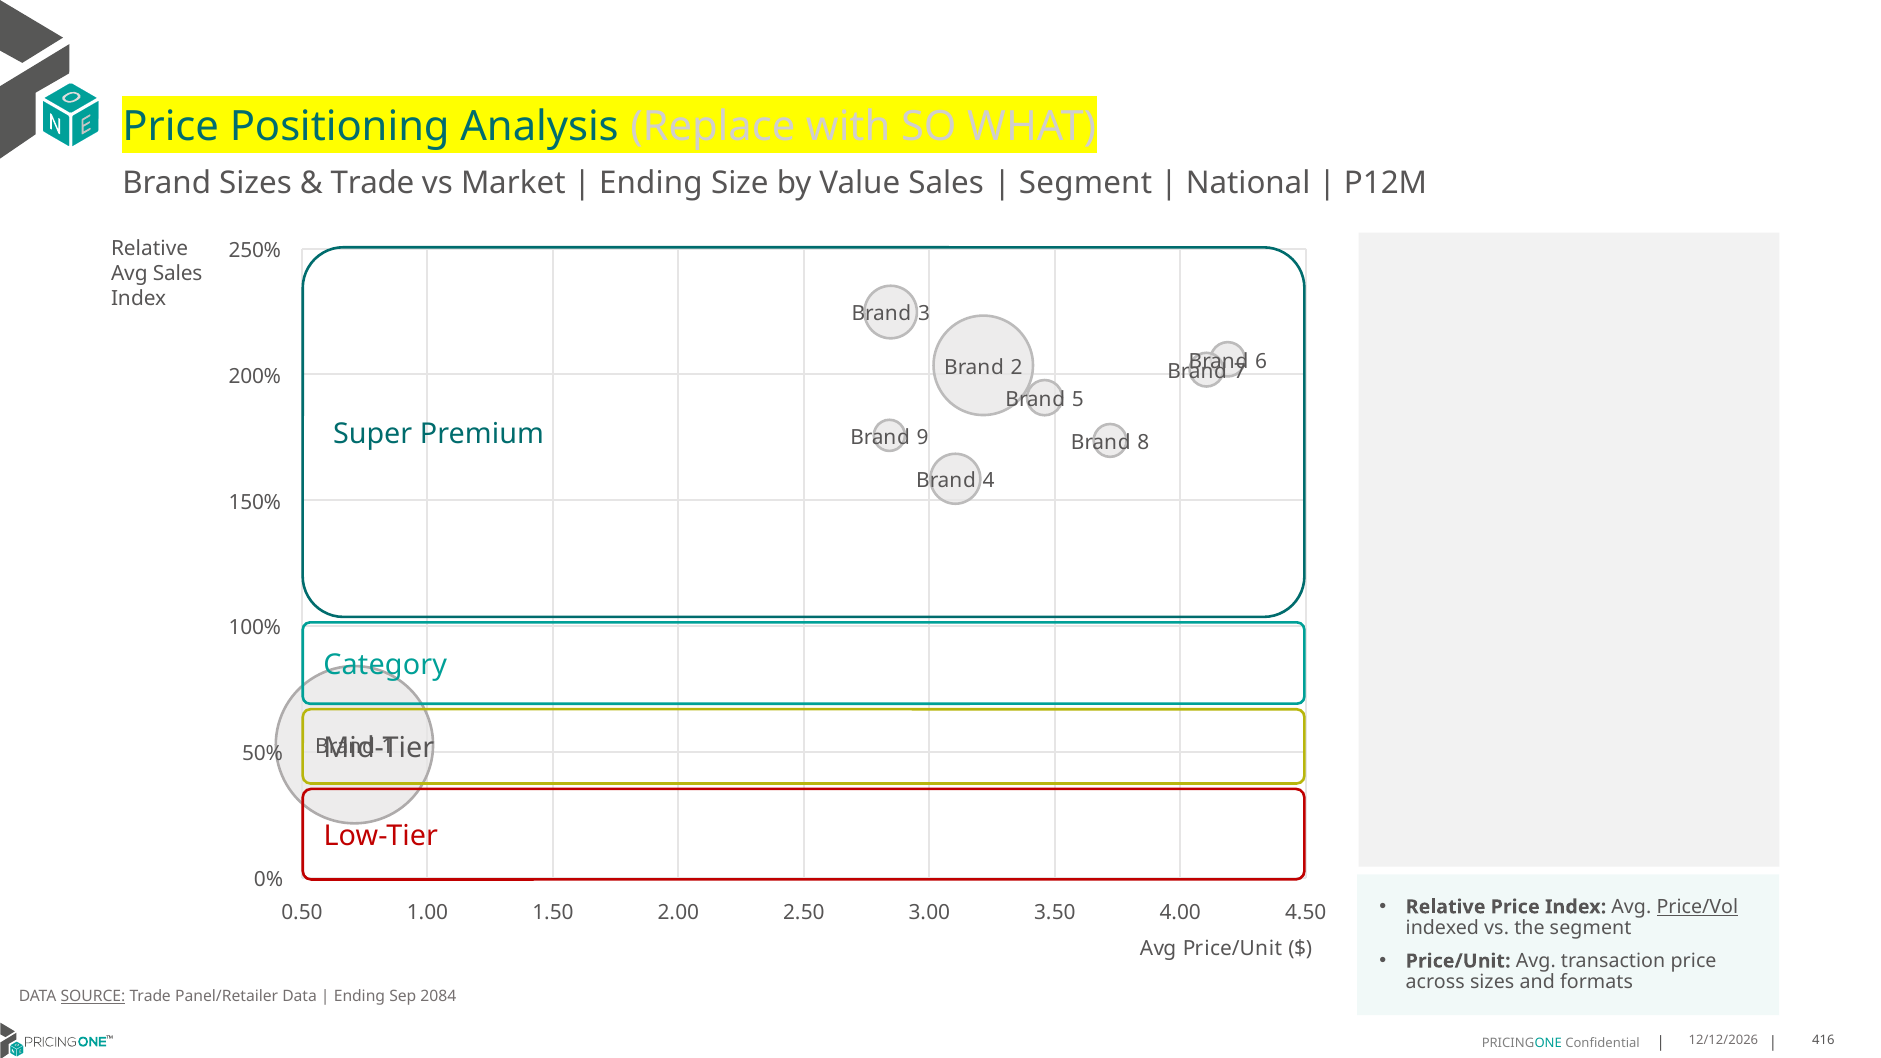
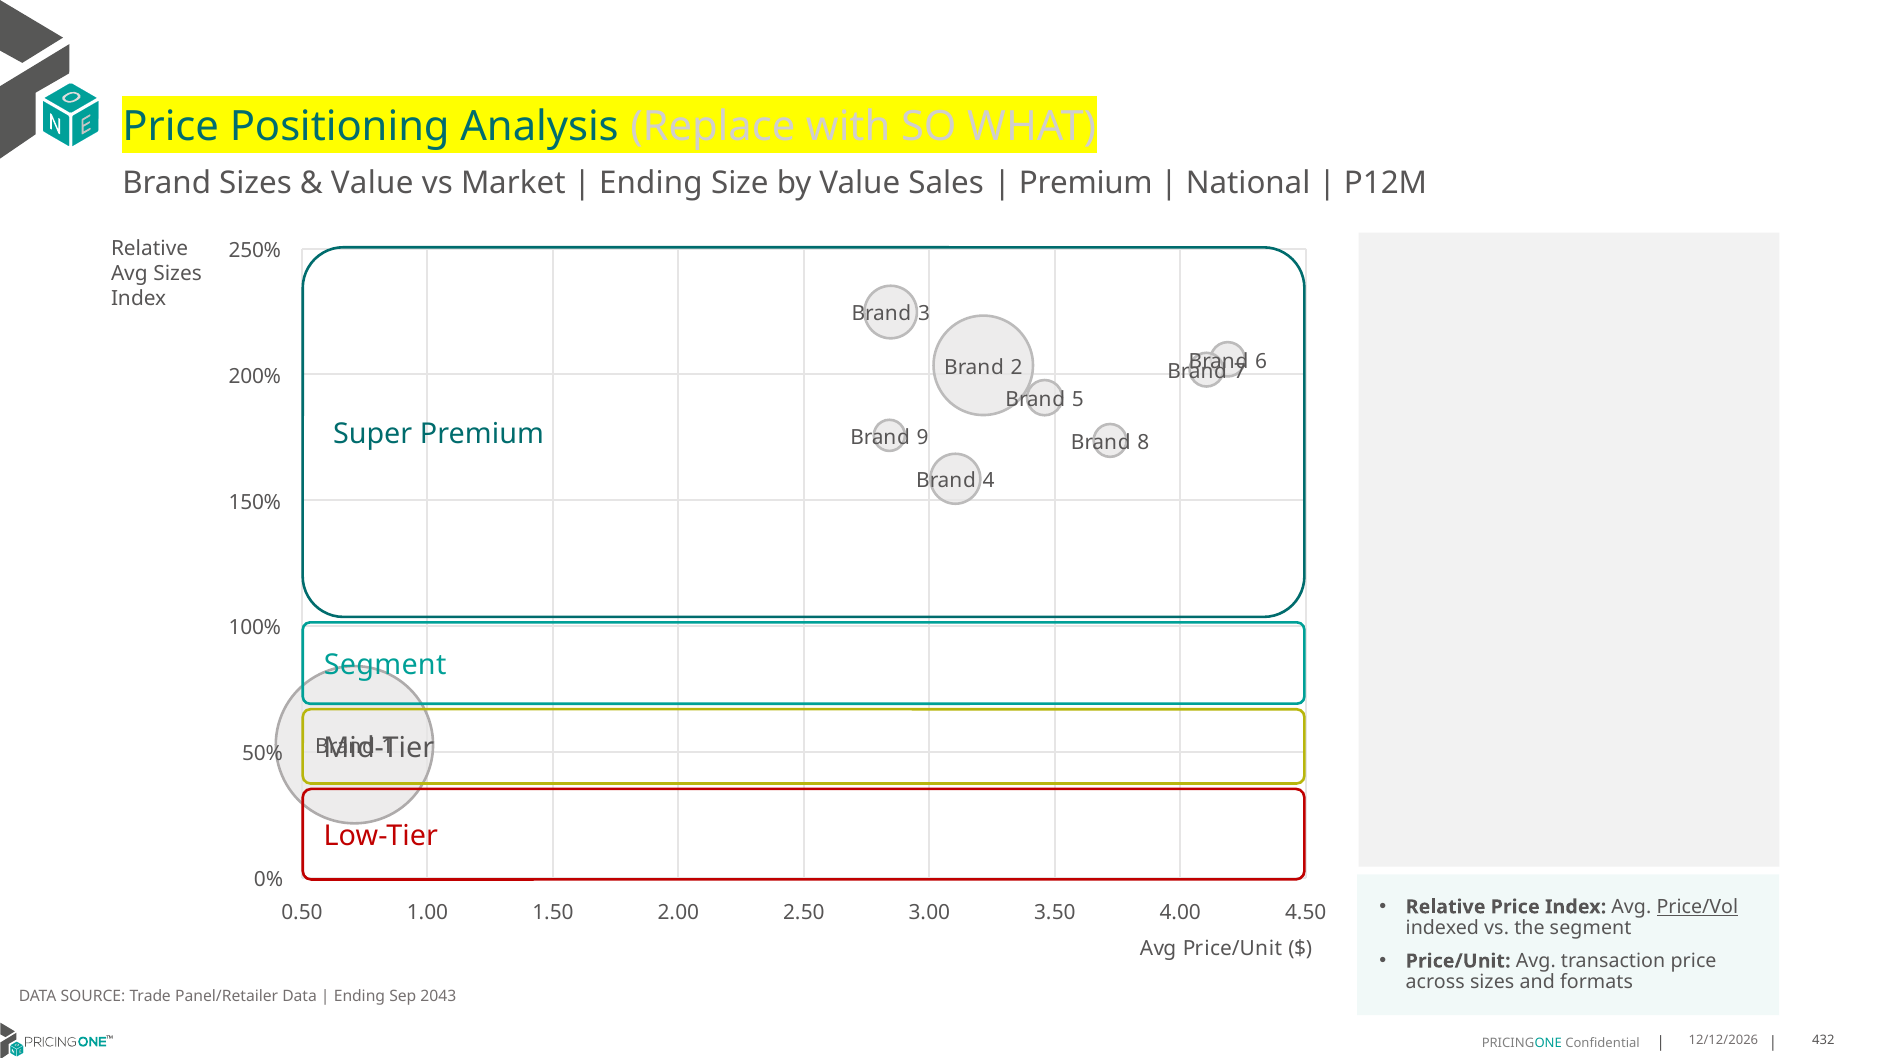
Trade: Trade -> Value (372, 183)
Segment: Segment -> Premium (1086, 183)
Avg Sales: Sales -> Sizes (178, 274)
Category: Category -> Segment (385, 665)
SOURCE underline: present -> none (93, 997)
2084: 2084 -> 2043 (438, 997)
416: 416 -> 432 (1823, 1040)
